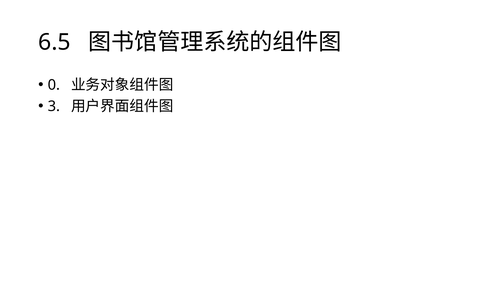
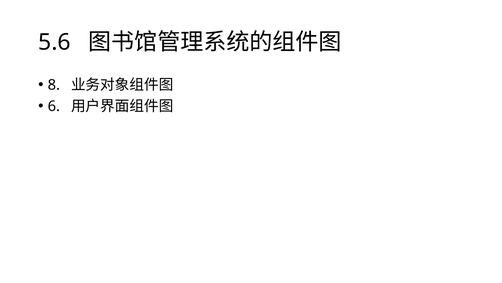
6.5: 6.5 -> 5.6 (55, 42)
0: 0 -> 8 (54, 85)
3: 3 -> 6 (54, 106)
